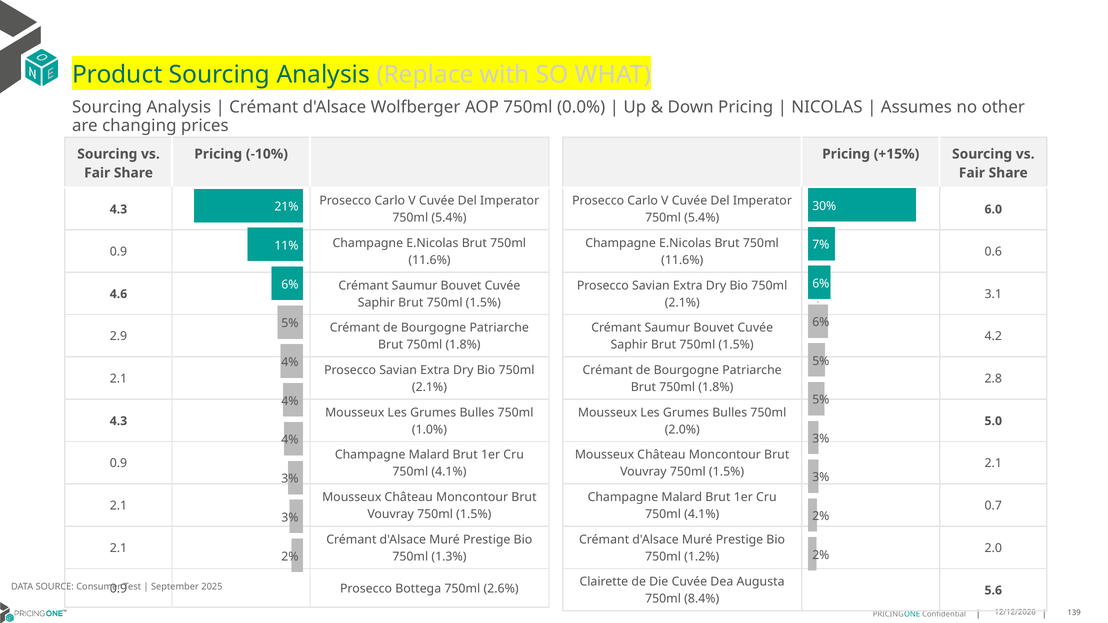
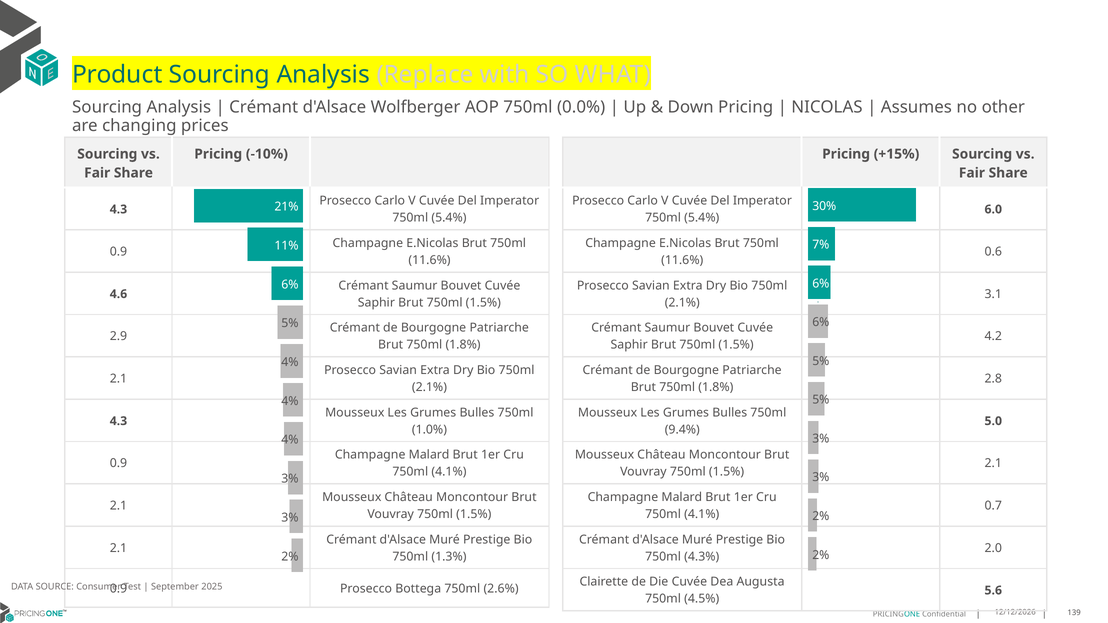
2.0%: 2.0% -> 9.4% (682, 430)
1.2%: 1.2% -> 4.3% (702, 557)
8.4%: 8.4% -> 4.5% (702, 599)
